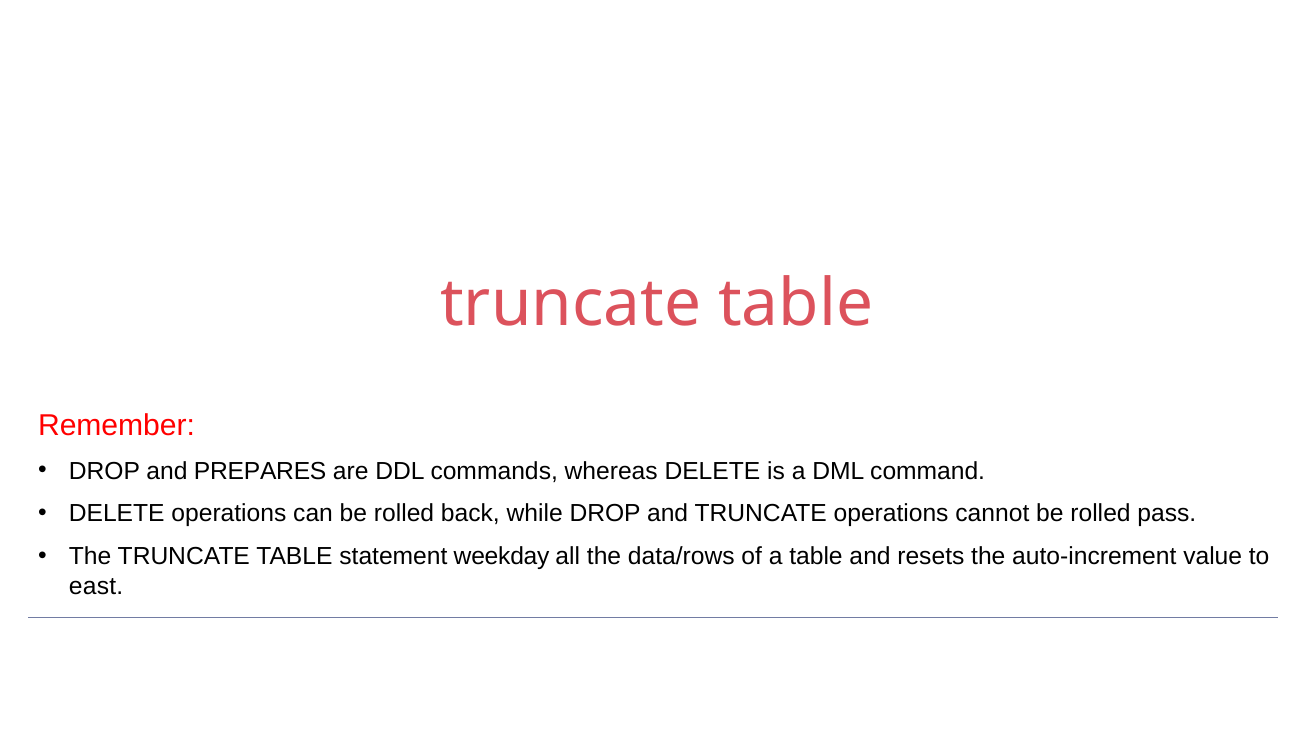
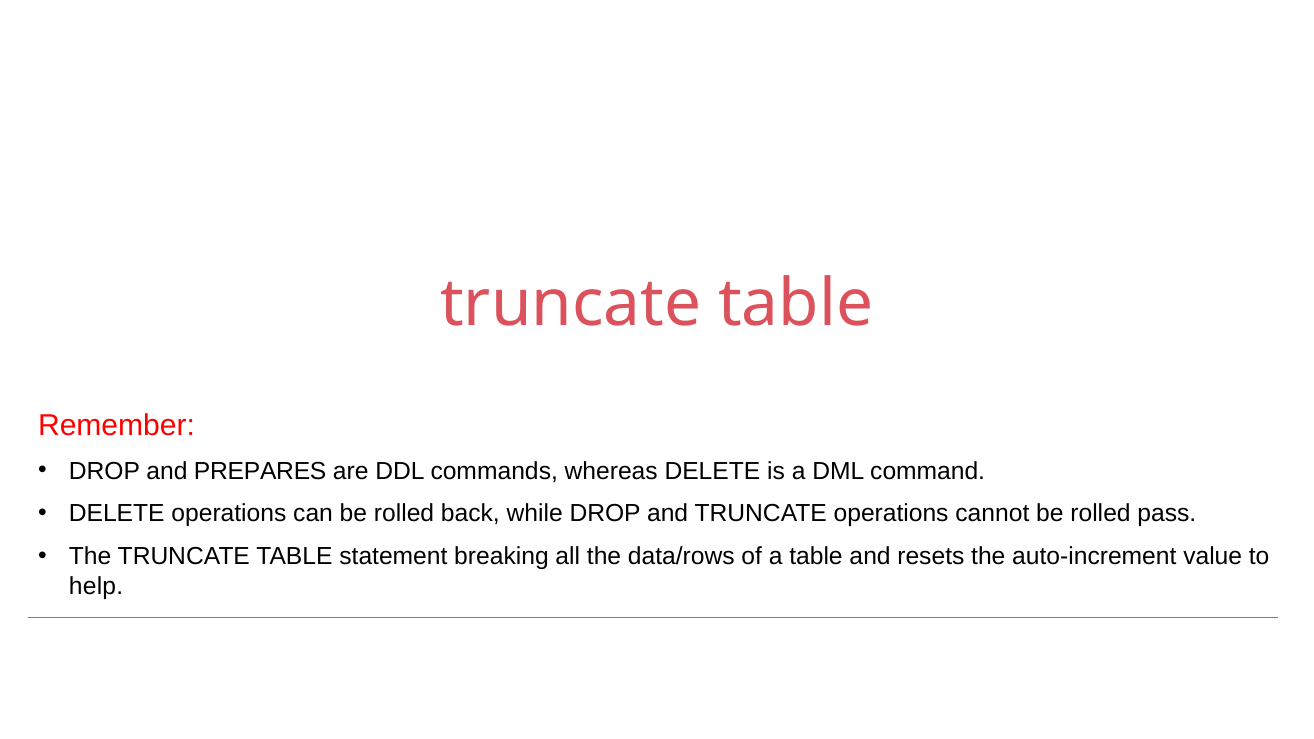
weekday: weekday -> breaking (501, 557)
east: east -> help (96, 586)
